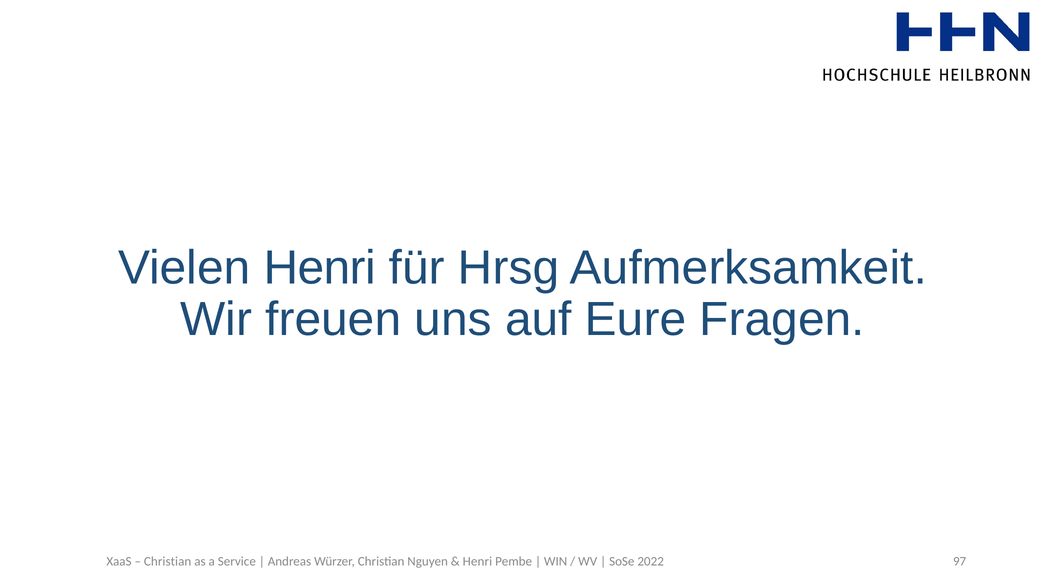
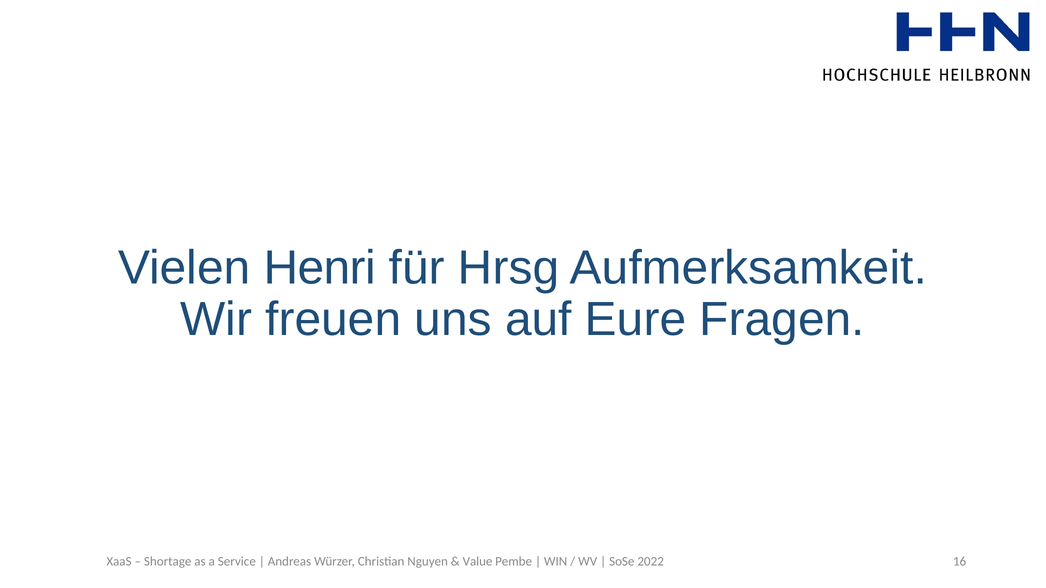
Christian: Christian -> Shortage (168, 562)
Henri: Henri -> Value (478, 562)
97: 97 -> 16 (960, 562)
